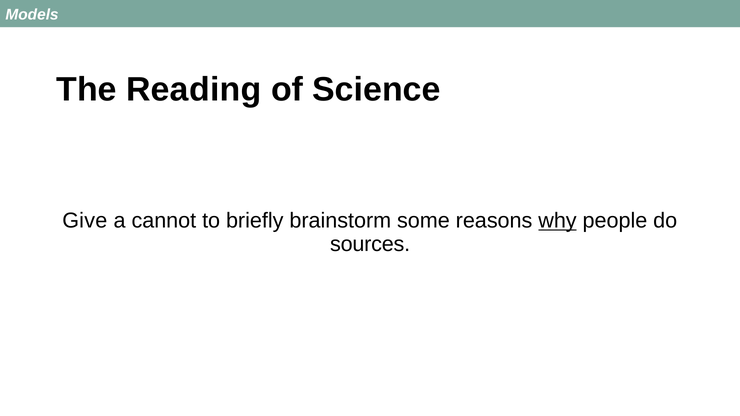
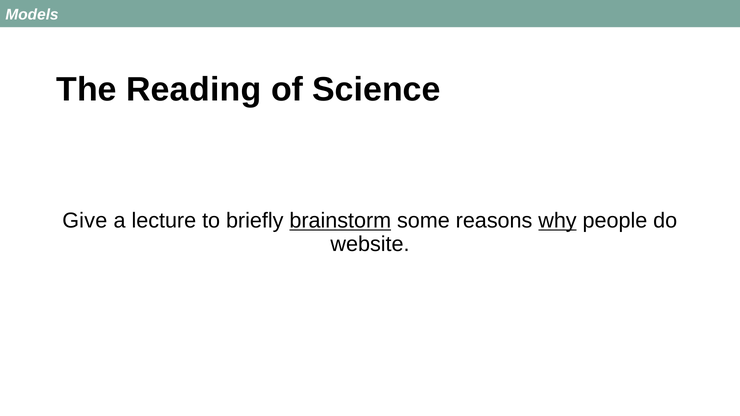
cannot: cannot -> lecture (164, 221)
brainstorm underline: none -> present (340, 221)
sources: sources -> website (370, 244)
